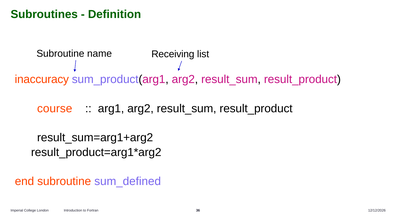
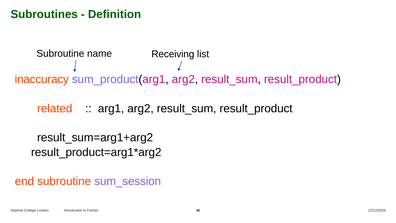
course: course -> related (55, 108)
sum_defined: sum_defined -> sum_session (128, 181)
